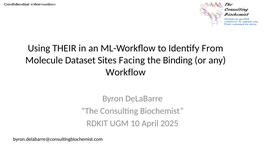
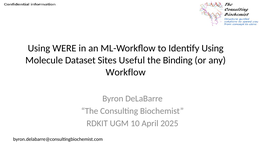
THEIR: THEIR -> WERE (64, 48)
Identify From: From -> Using (213, 48)
Facing: Facing -> Useful (132, 60)
